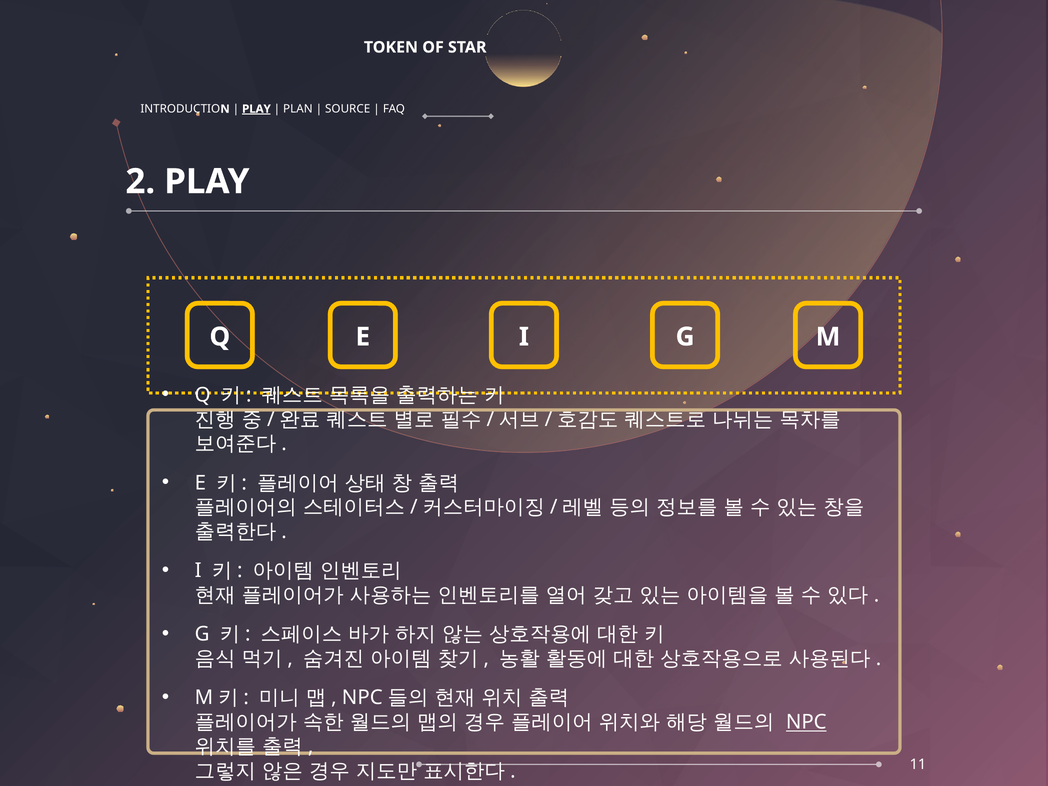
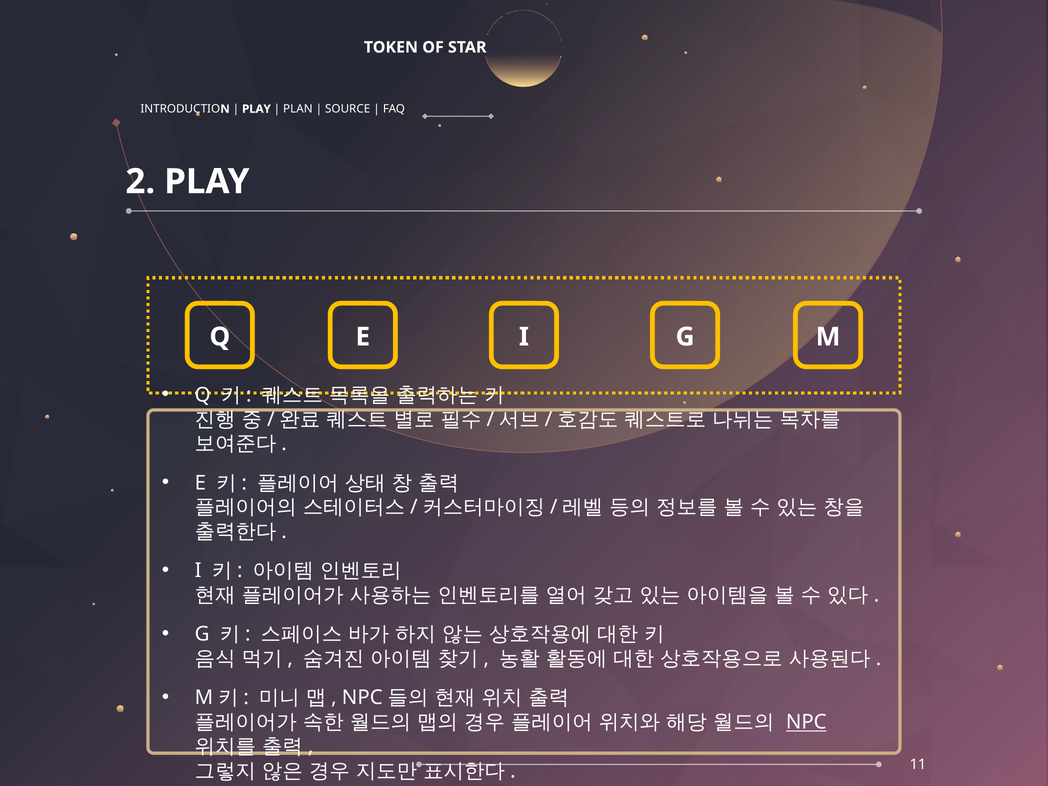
PLAY underline: present -> none (256, 109)
